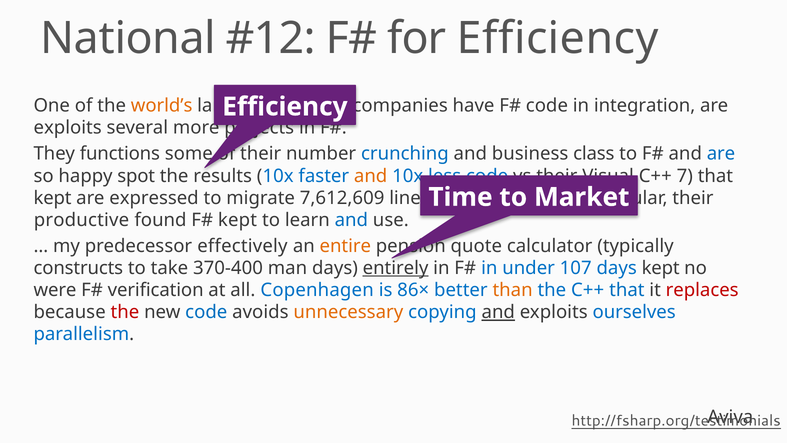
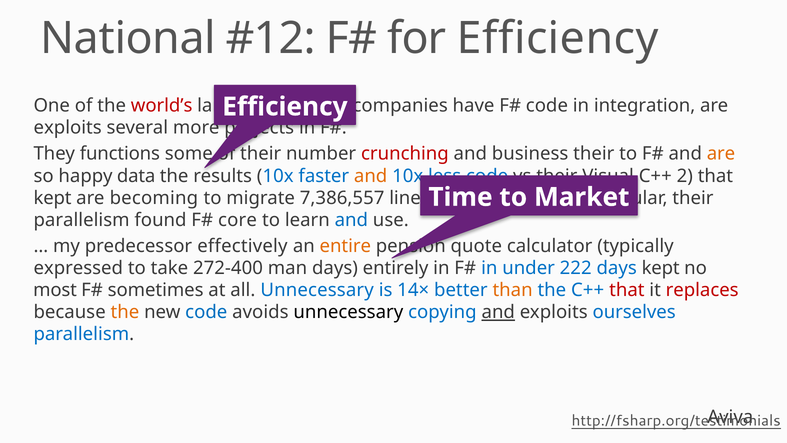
world’s colour: orange -> red (162, 106)
crunching colour: blue -> red (405, 154)
business class: class -> their (594, 154)
are colour: blue -> orange (721, 154)
spot: spot -> data (136, 176)
7: 7 -> 2 (685, 176)
expressed: expressed -> becoming (154, 198)
7,612,609: 7,612,609 -> 7,386,557 (342, 198)
productive: productive -> parallelism (82, 220)
kept: kept -> core (237, 220)
constructs: constructs -> expressed (78, 268)
370-400: 370-400 -> 272-400 (228, 268)
entirely underline: present -> none (396, 268)
107: 107 -> 222 (576, 268)
were: were -> most (55, 290)
verification: verification -> sometimes (156, 290)
all Copenhagen: Copenhagen -> Unnecessary (317, 290)
86×: 86× -> 14× (413, 290)
that colour: blue -> red (627, 290)
the colour: red -> orange (125, 312)
unnecessary colour: orange -> black (348, 312)
